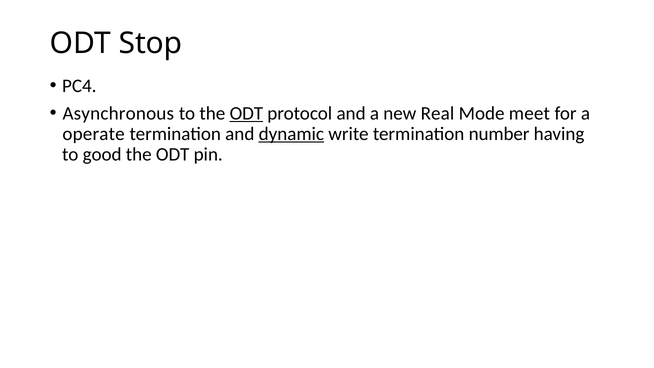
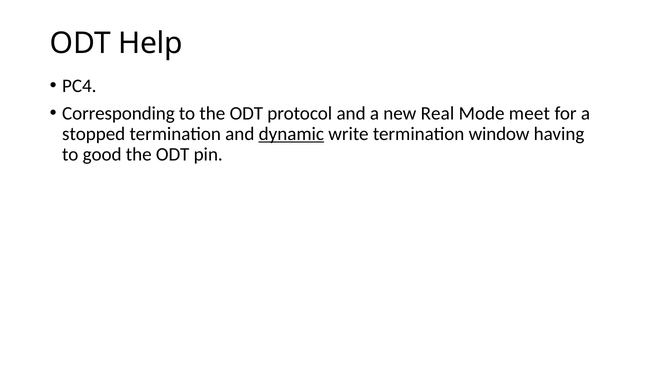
Stop: Stop -> Help (150, 44)
Asynchronous: Asynchronous -> Corresponding (118, 113)
ODT underline: present -> none (246, 113)
operate: operate -> stopped (94, 134)
number: number -> window (499, 134)
